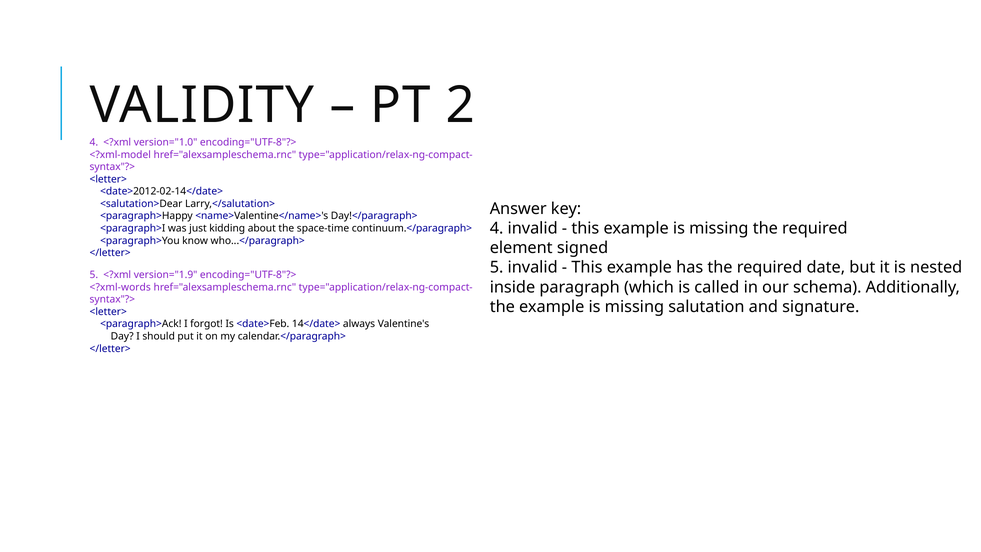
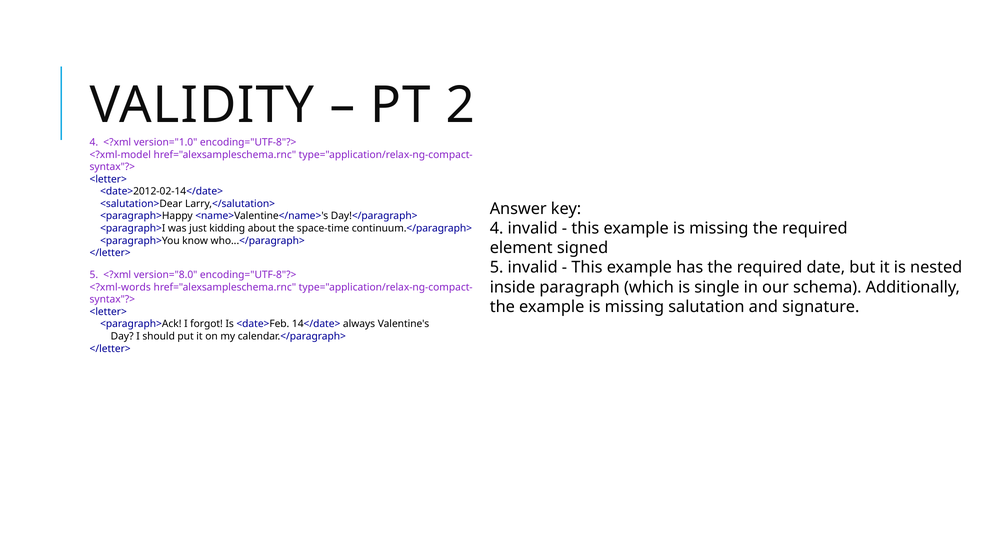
version="1.9: version="1.9 -> version="8.0 (166, 275)
called: called -> single (717, 287)
